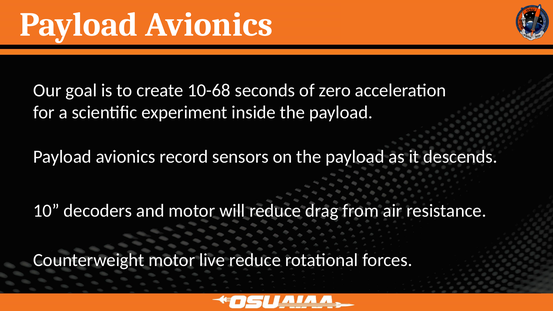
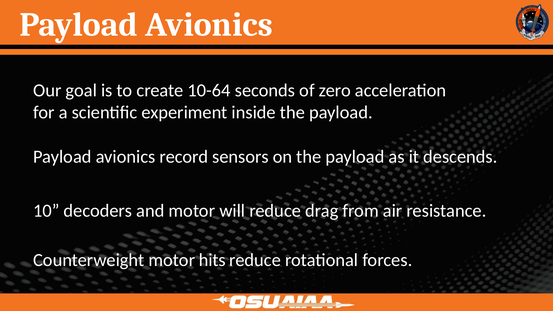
10-68: 10-68 -> 10-64 (209, 90)
live: live -> hits (212, 260)
